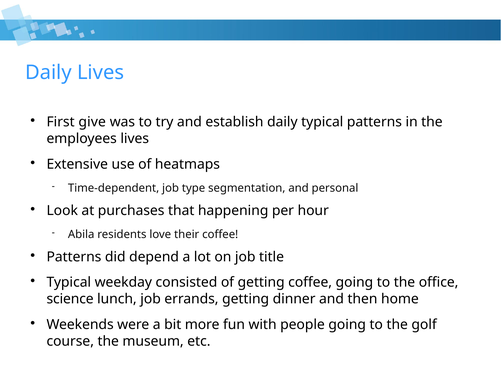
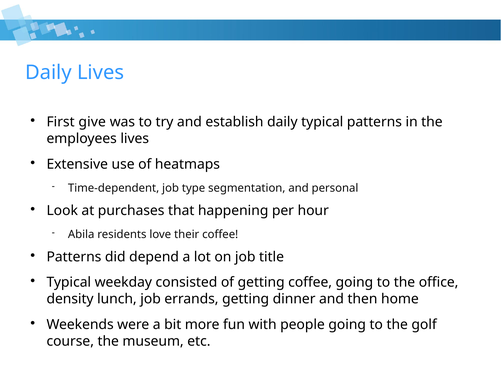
science: science -> density (70, 300)
